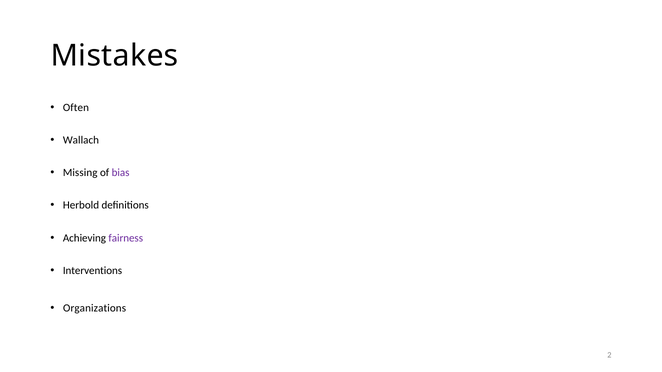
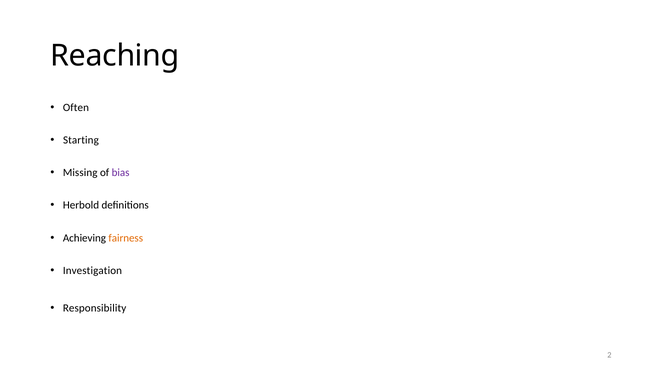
Mistakes: Mistakes -> Reaching (115, 56)
Wallach: Wallach -> Starting (81, 140)
fairness colour: purple -> orange (126, 238)
Interventions: Interventions -> Investigation (92, 271)
Organizations: Organizations -> Responsibility (95, 308)
